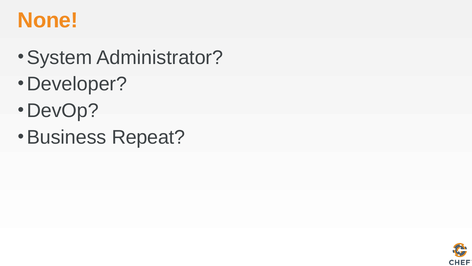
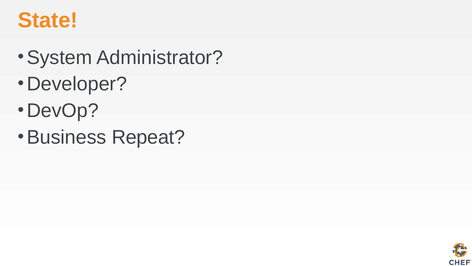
None: None -> State (48, 20)
